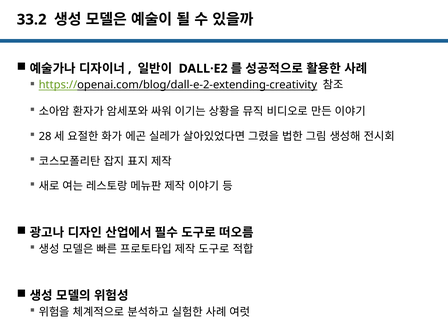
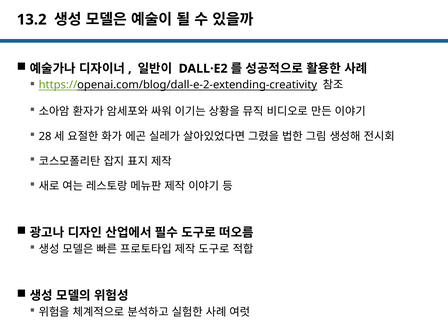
33.2: 33.2 -> 13.2 (32, 20)
